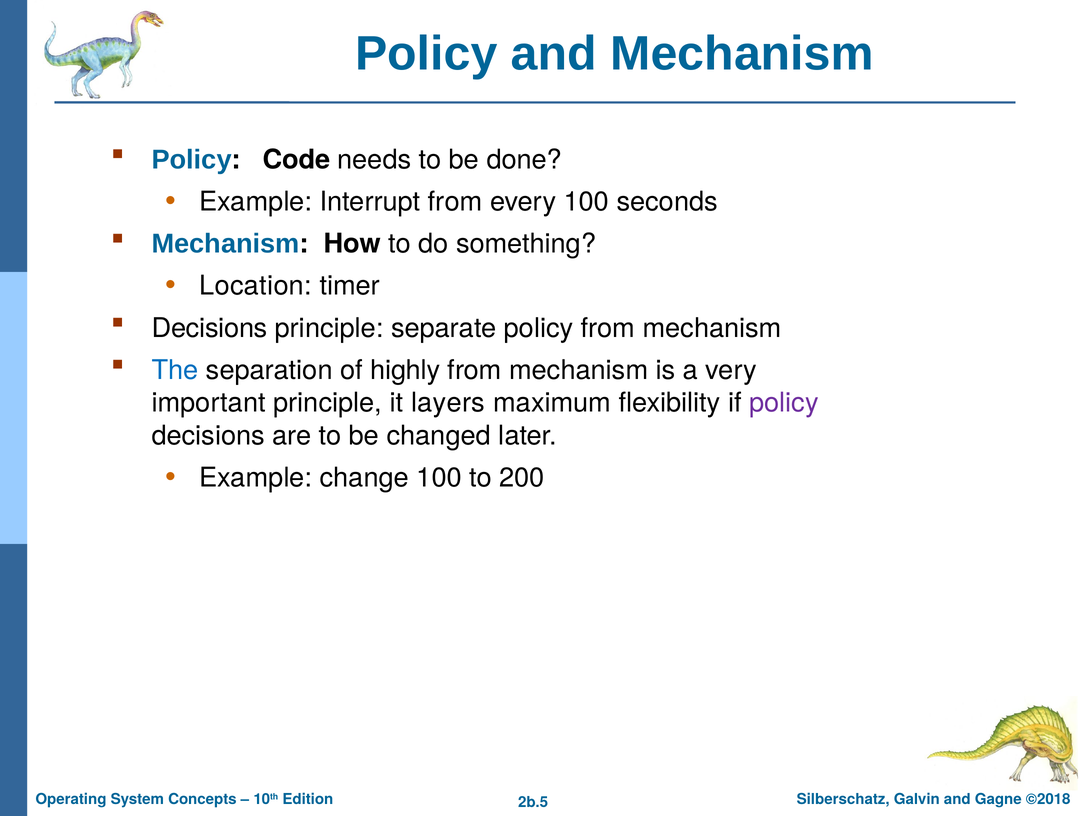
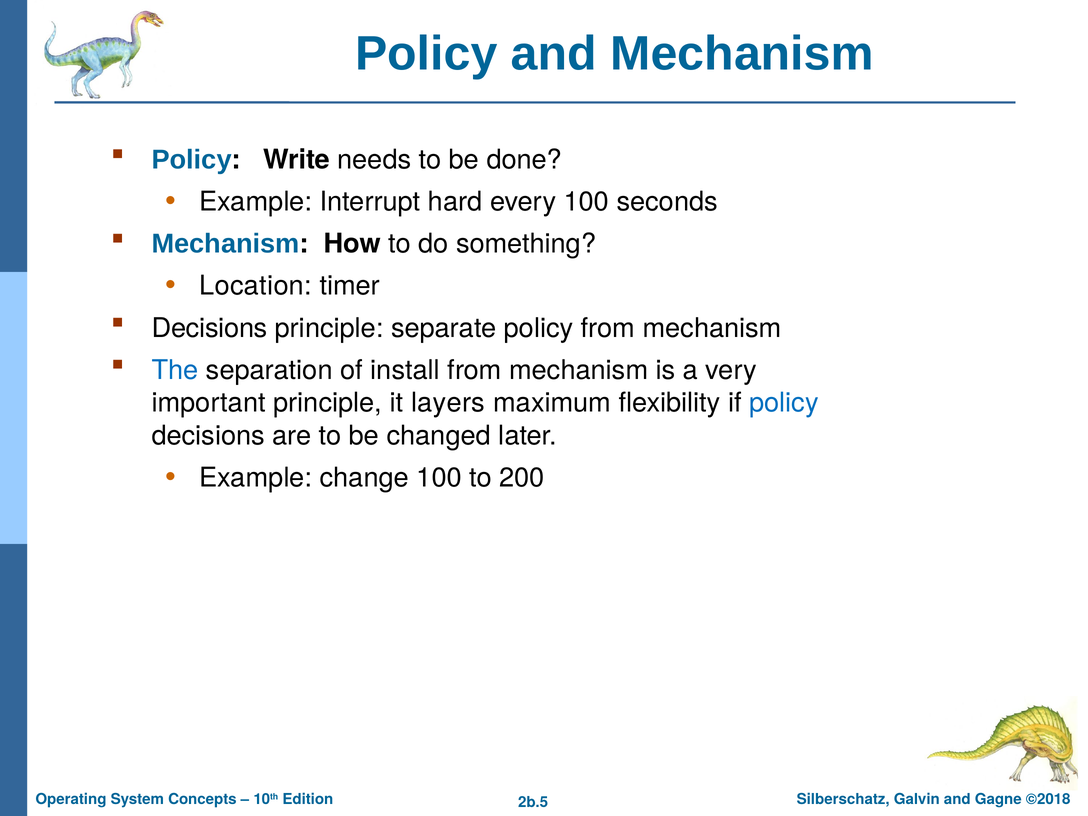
Code: Code -> Write (297, 160)
Interrupt from: from -> hard (455, 202)
highly: highly -> install (405, 370)
policy colour: purple -> blue (784, 403)
